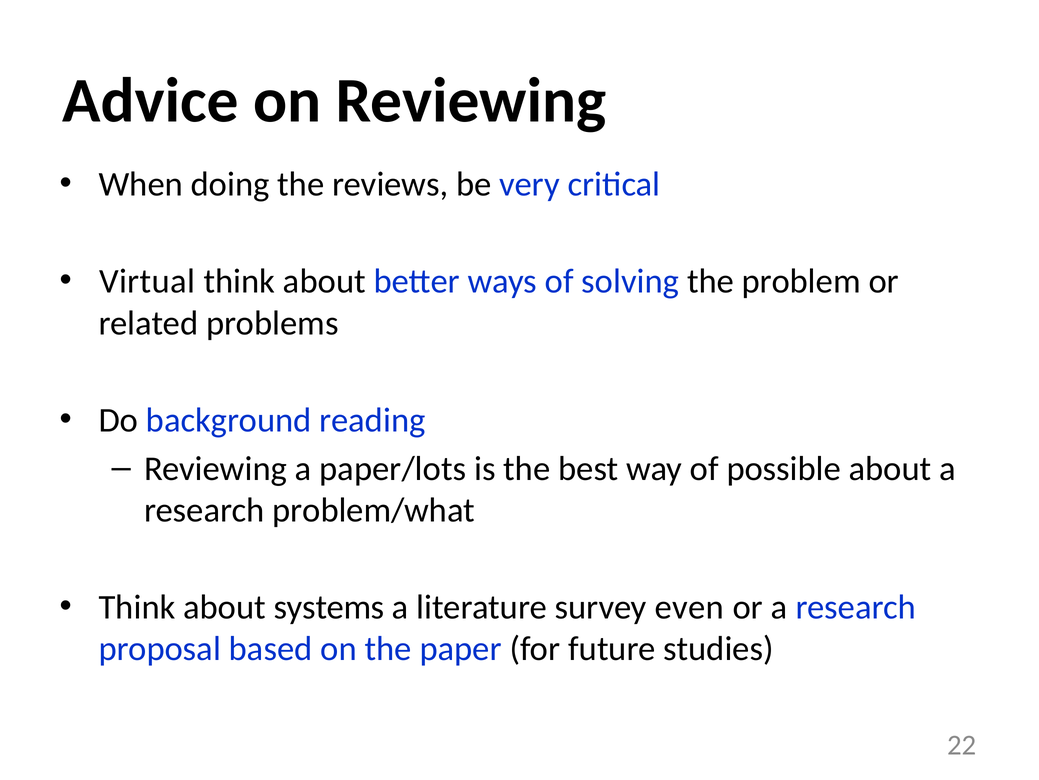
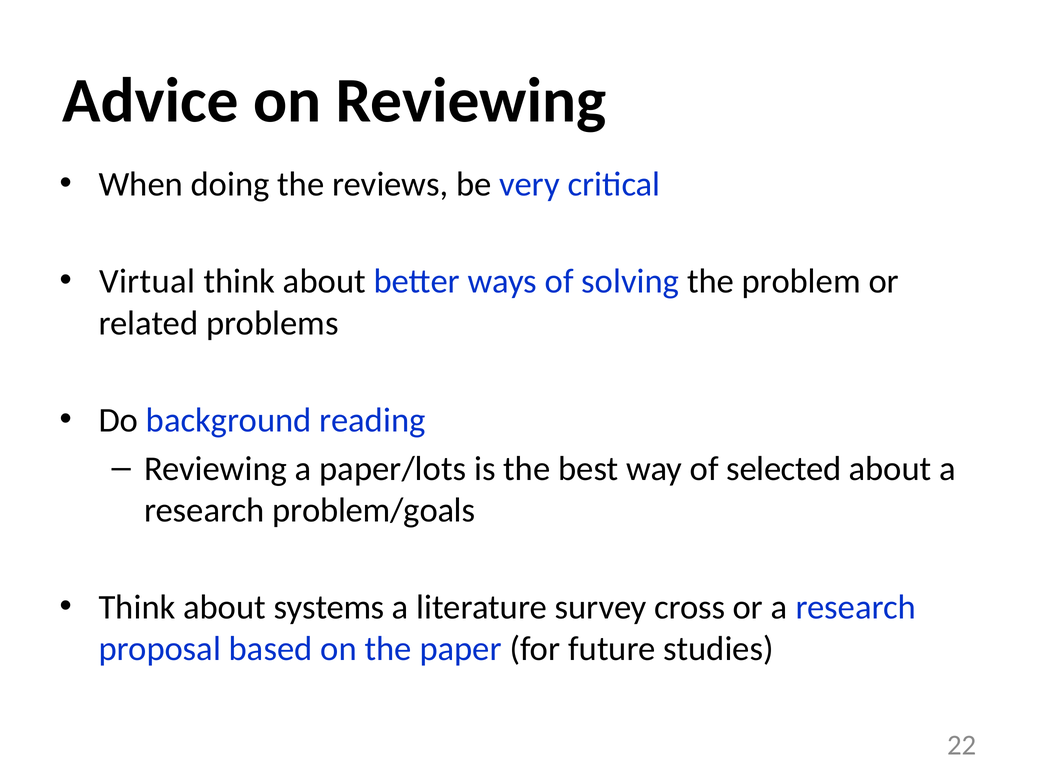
possible: possible -> selected (784, 468)
problem/what: problem/what -> problem/goals (374, 510)
even: even -> cross (690, 607)
